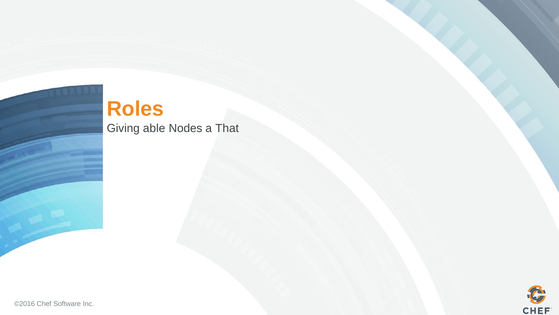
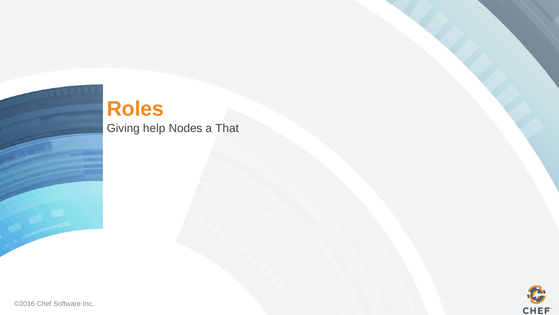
able: able -> help (154, 128)
